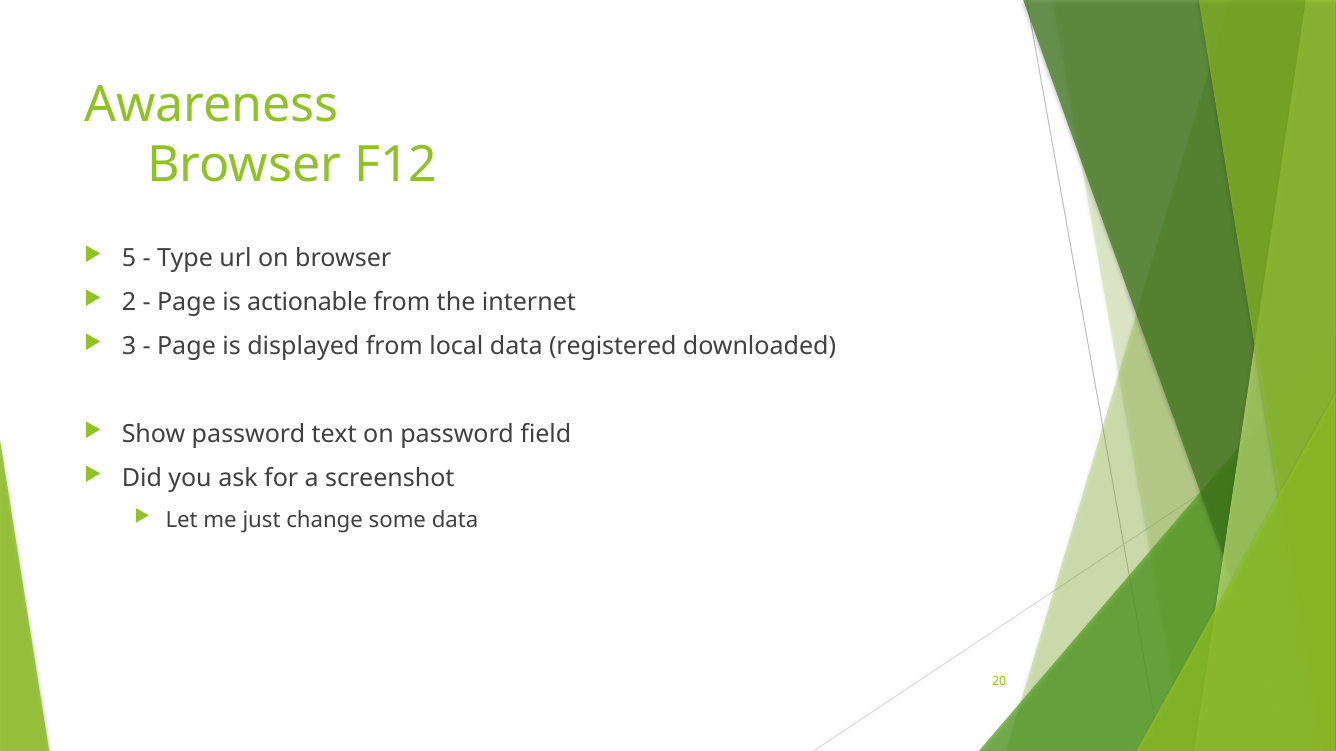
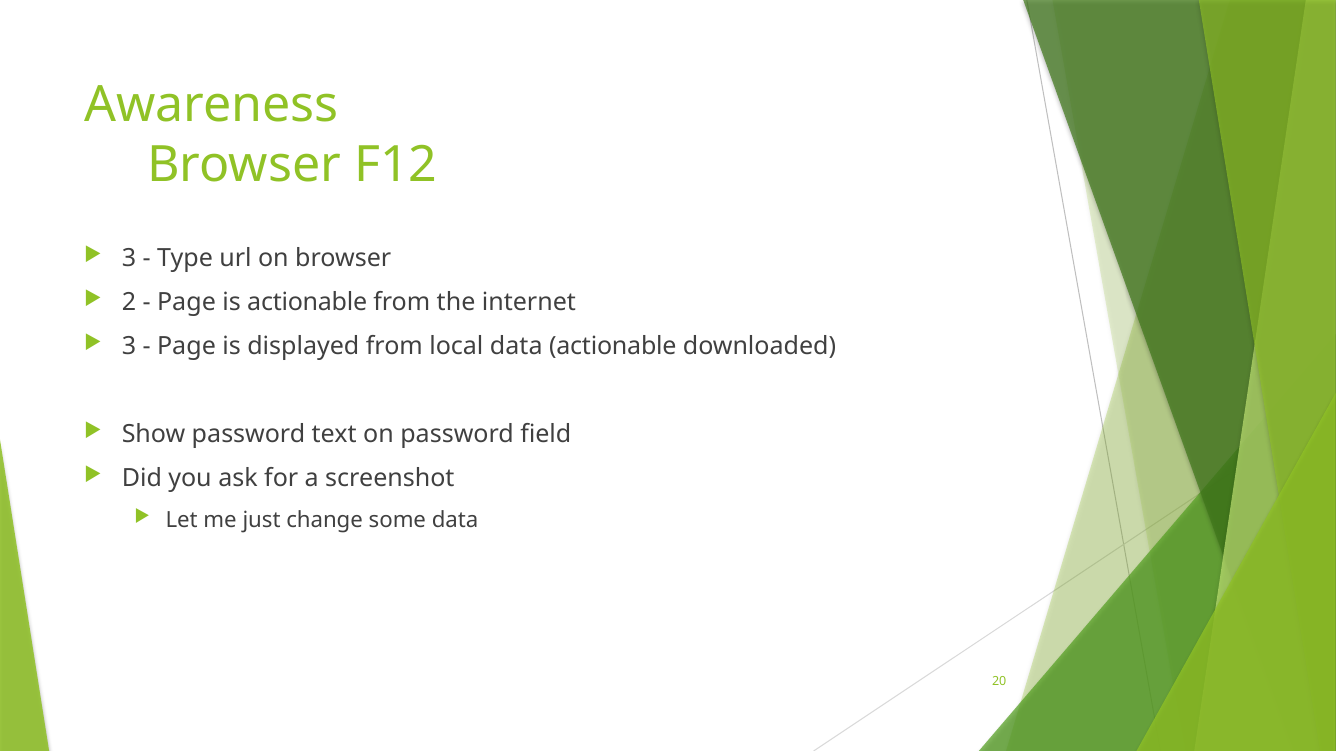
5: 5 -> 3 (129, 259)
data registered: registered -> actionable (613, 347)
